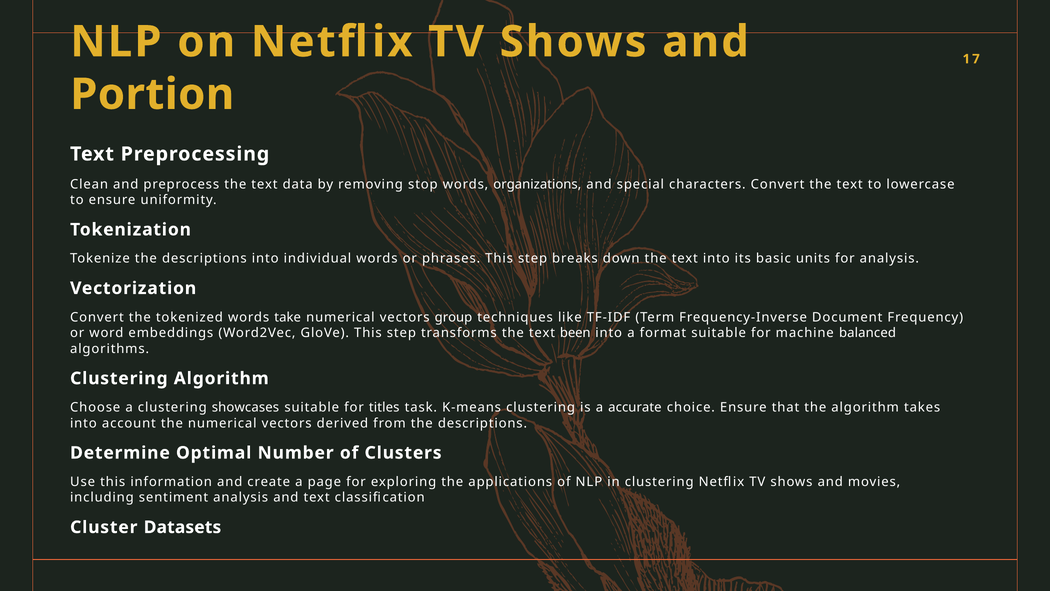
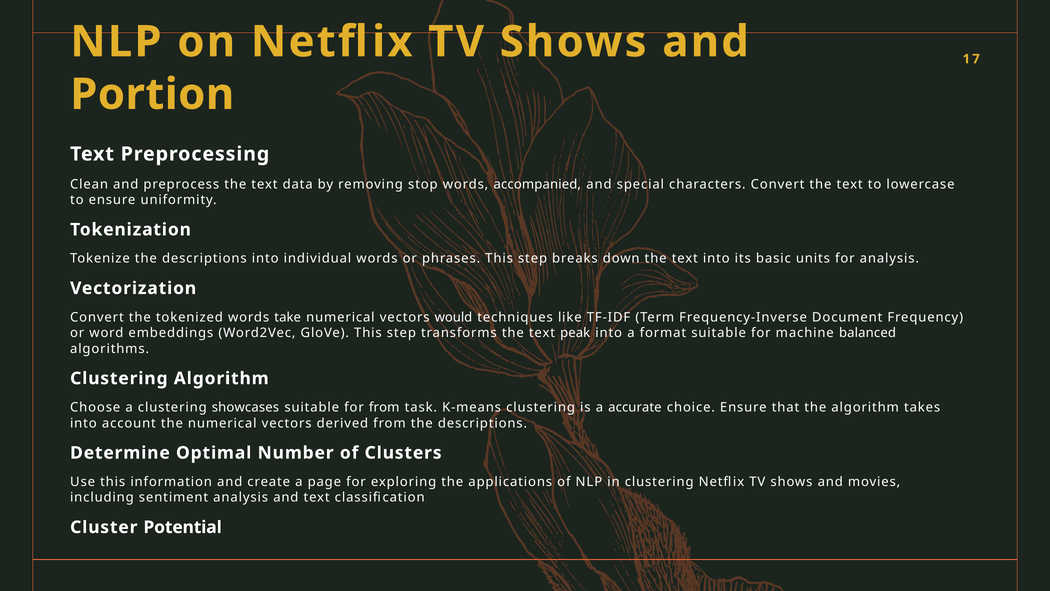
organizations: organizations -> accompanied (537, 184)
group: group -> would (454, 317)
been: been -> peak (575, 333)
for titles: titles -> from (384, 407)
Datasets: Datasets -> Potential (183, 527)
